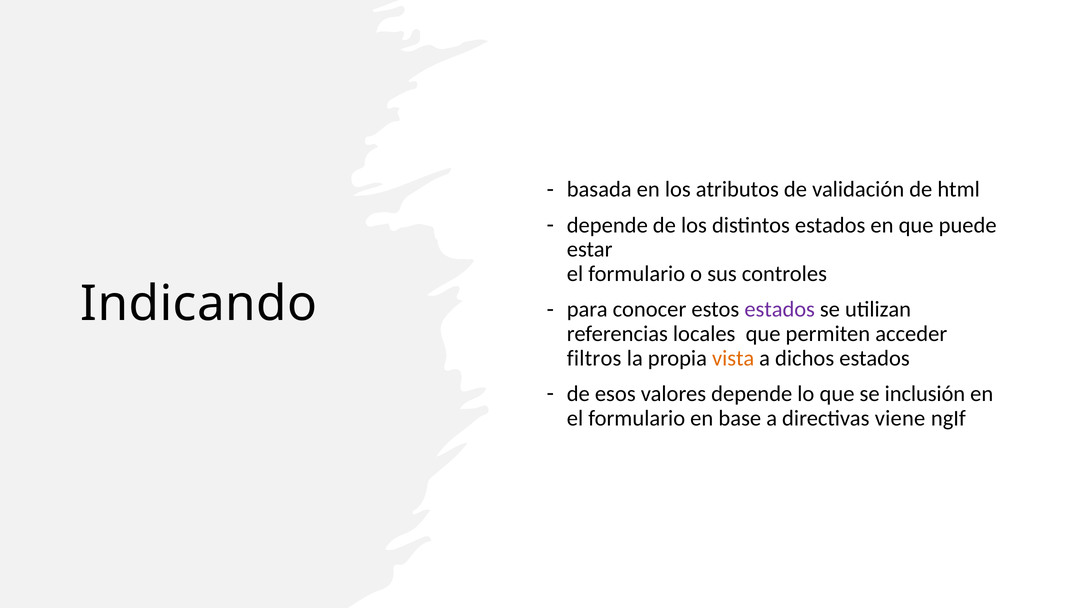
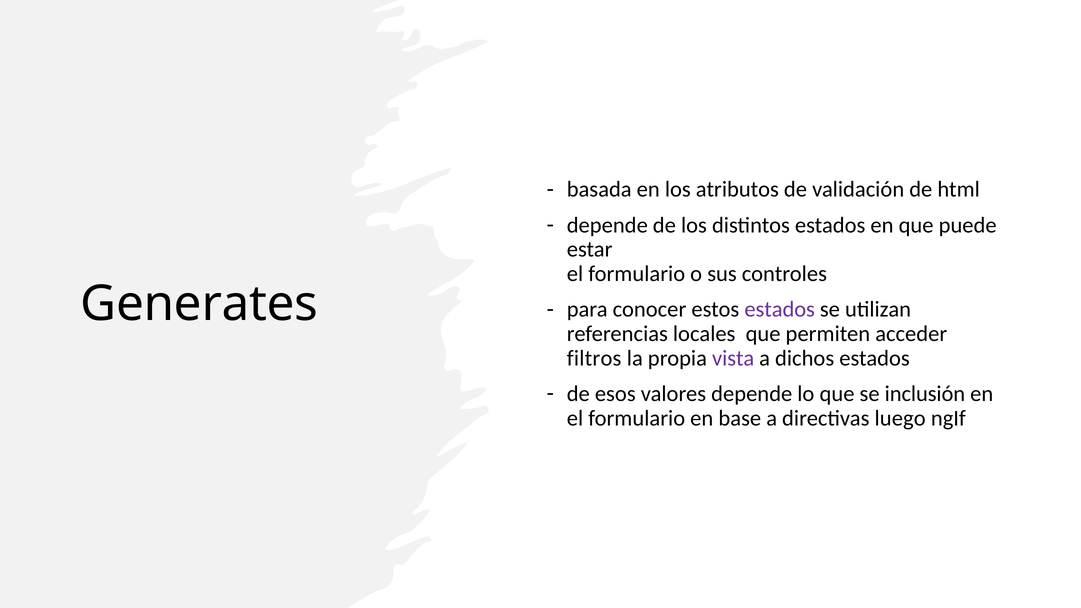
Indicando: Indicando -> Generates (199, 304)
vista colour: orange -> purple (733, 358)
viene: viene -> luego (900, 418)
